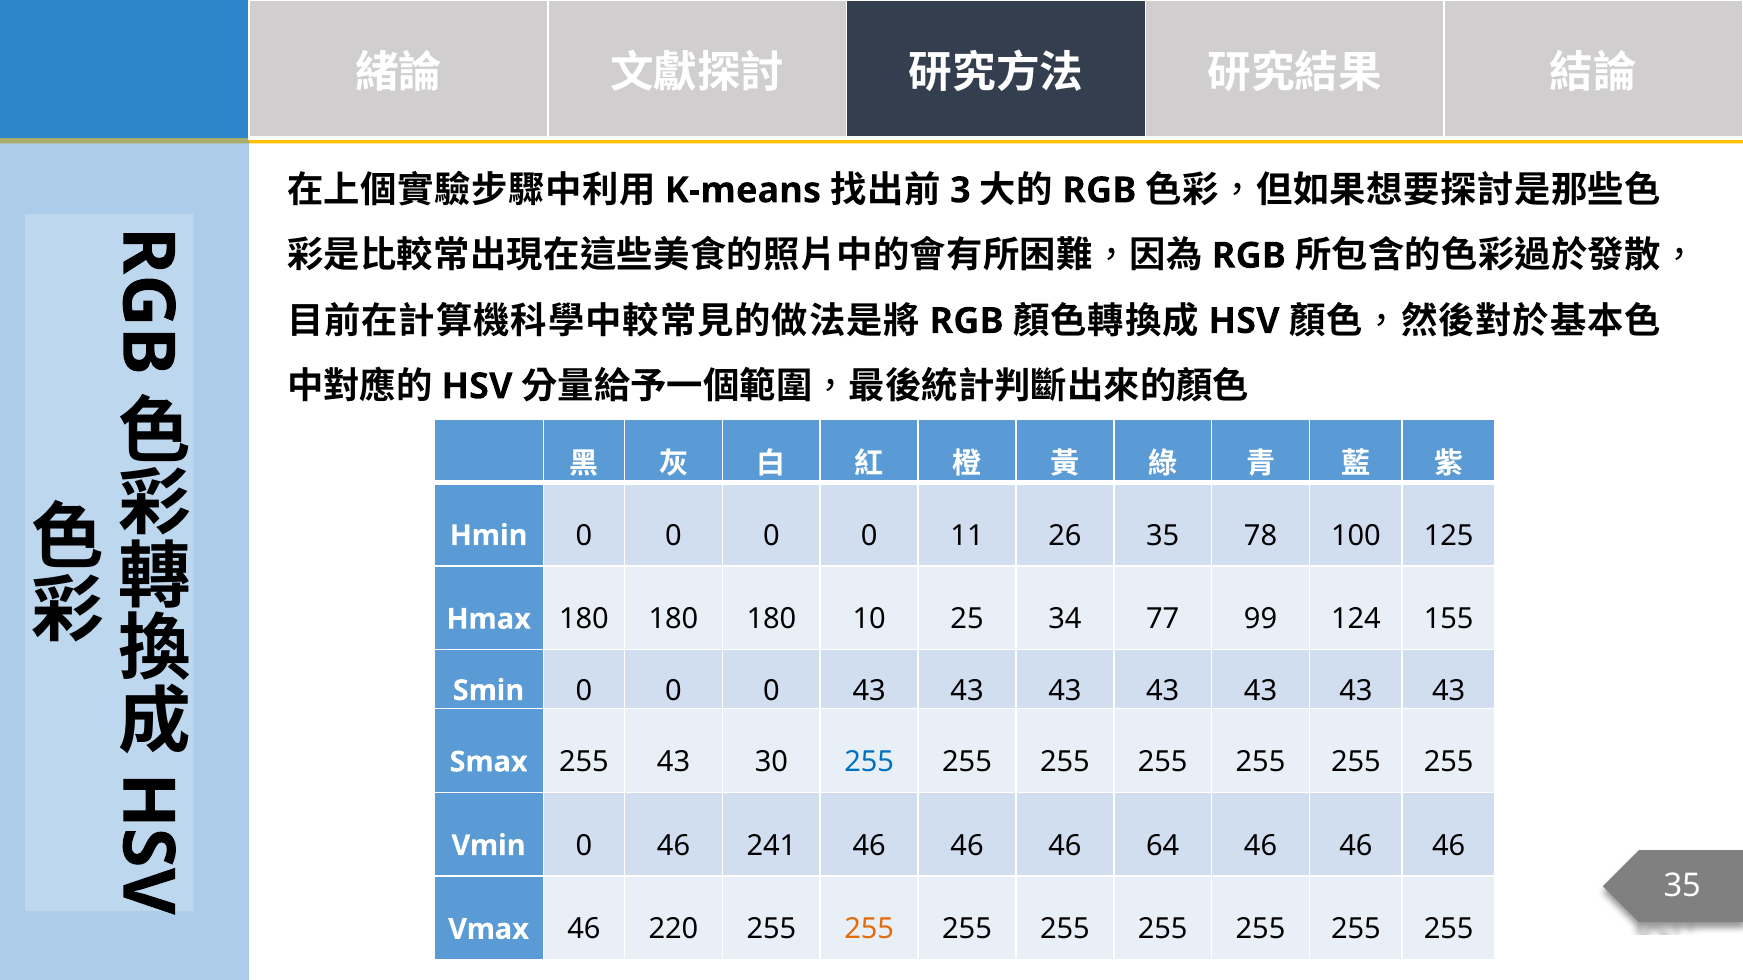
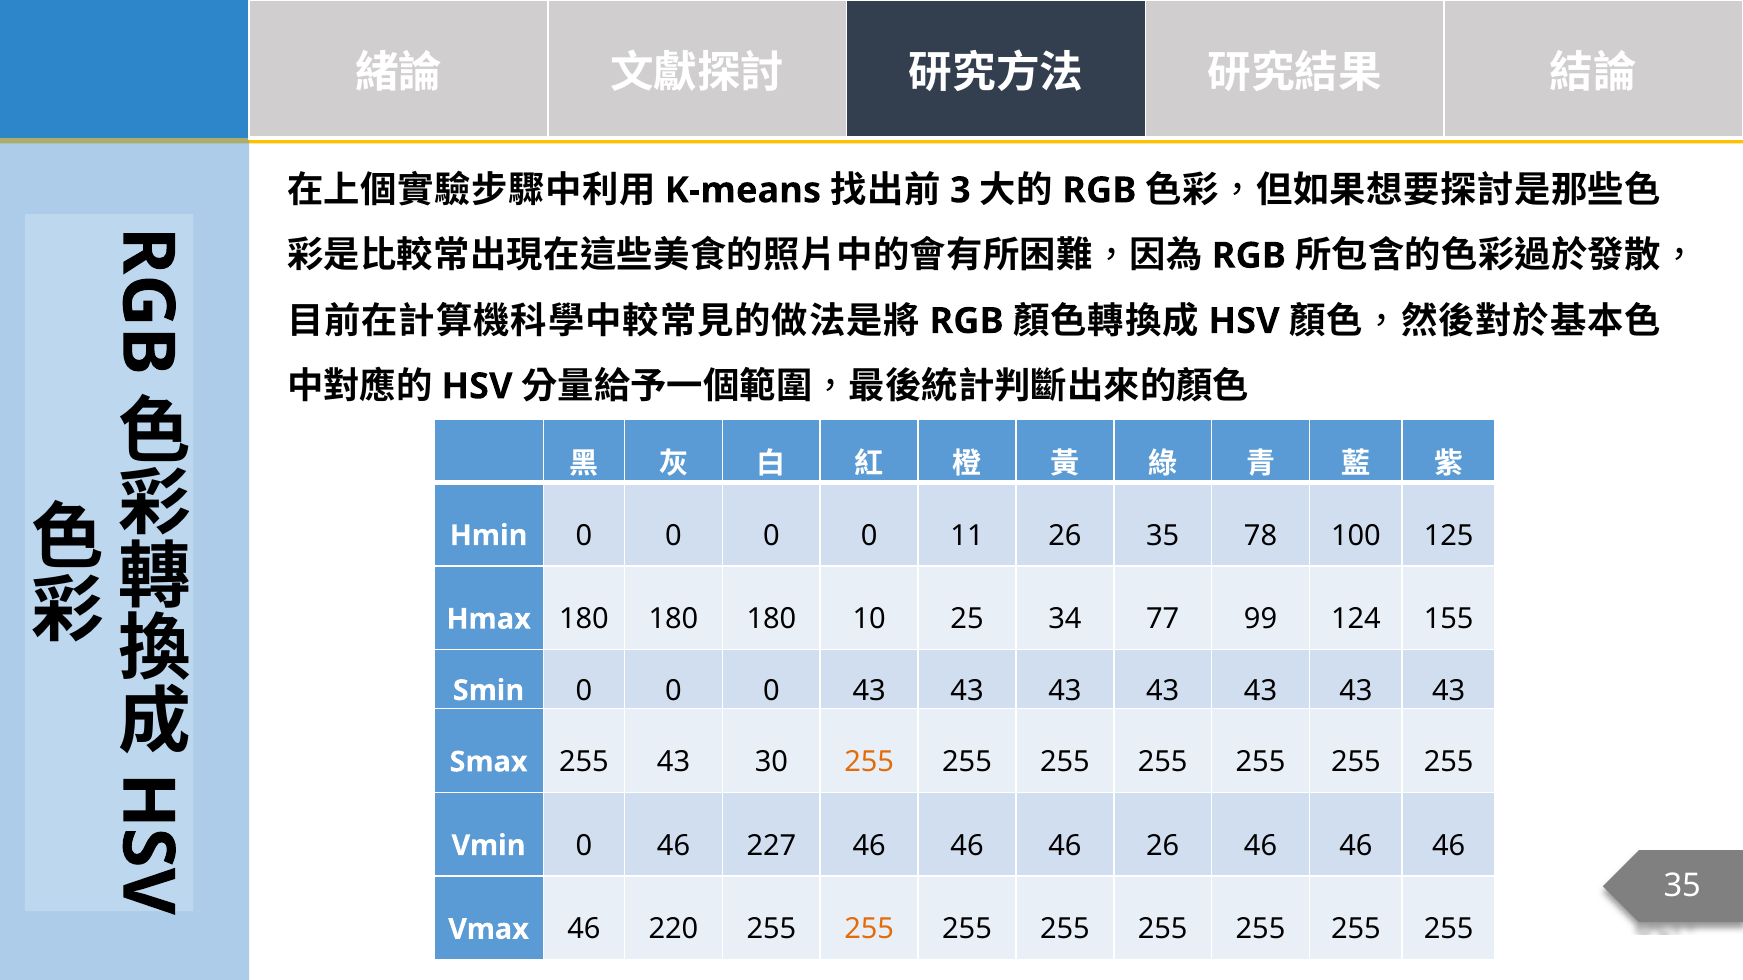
255 colour: blue -> orange (869, 762)
241: 241 -> 227 (771, 846)
46 64: 64 -> 26 (1163, 846)
